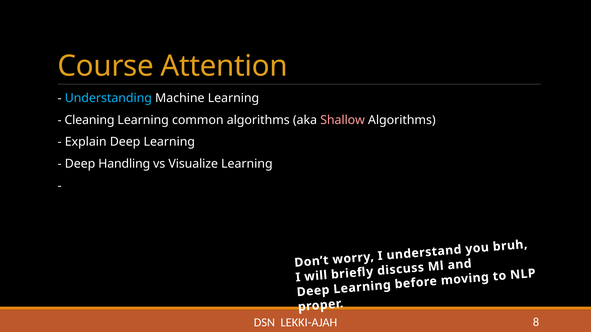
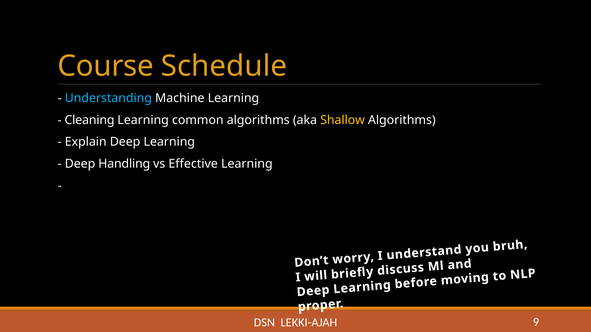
Attention: Attention -> Schedule (224, 66)
Shallow colour: pink -> yellow (343, 120)
Visualize: Visualize -> Effective (193, 164)
8: 8 -> 9 (536, 323)
